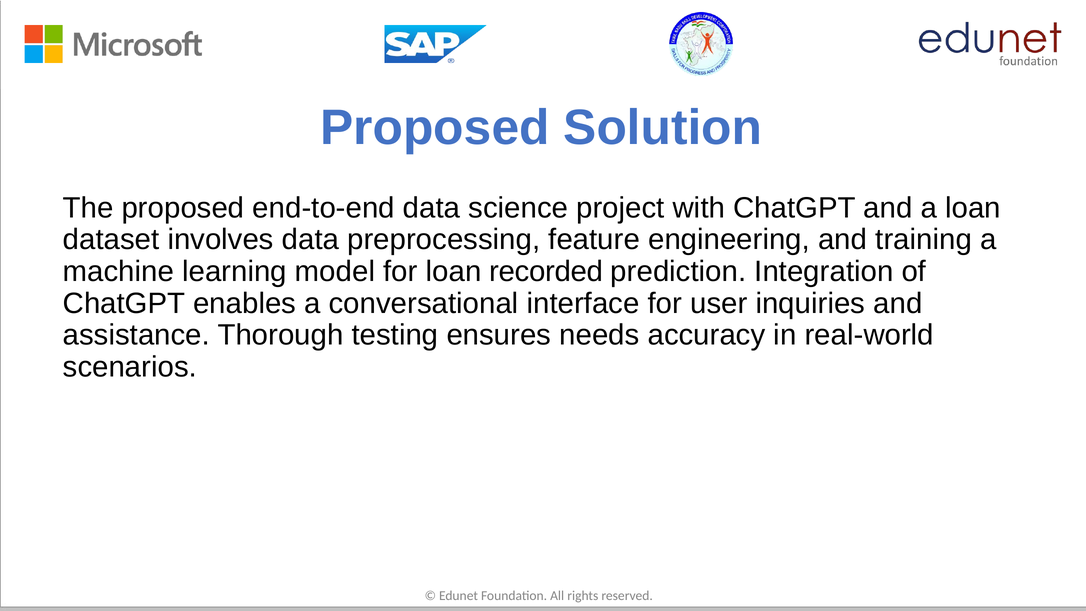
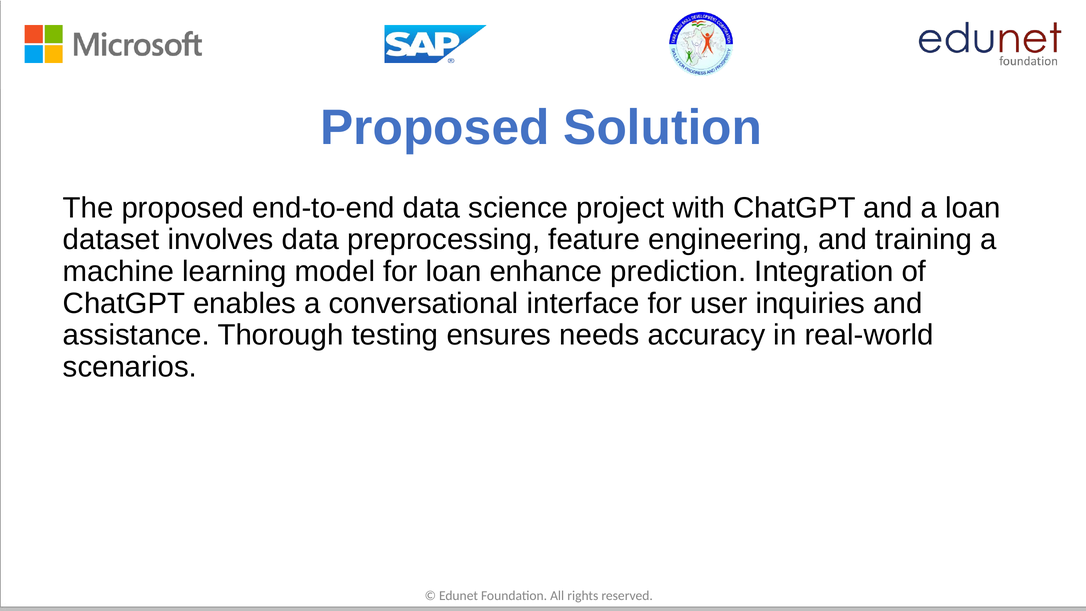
recorded: recorded -> enhance (546, 271)
